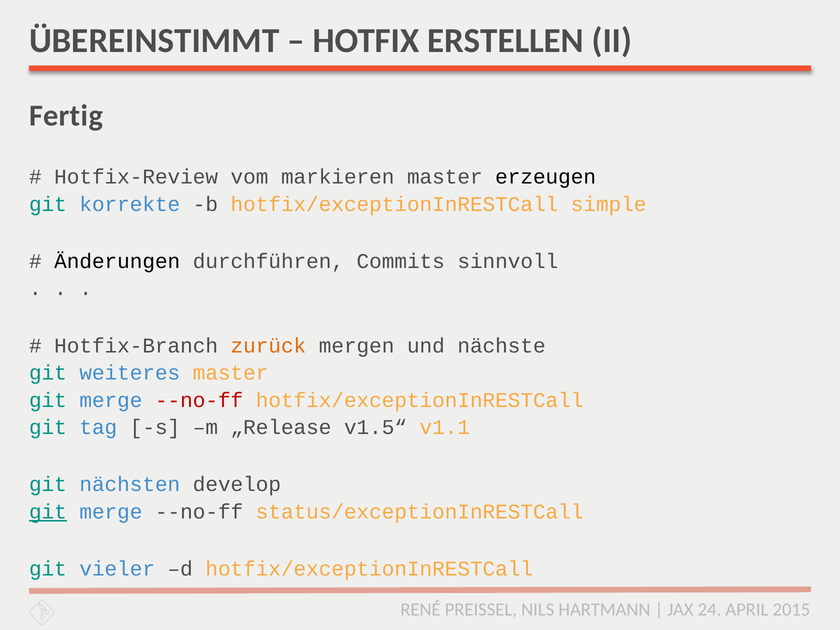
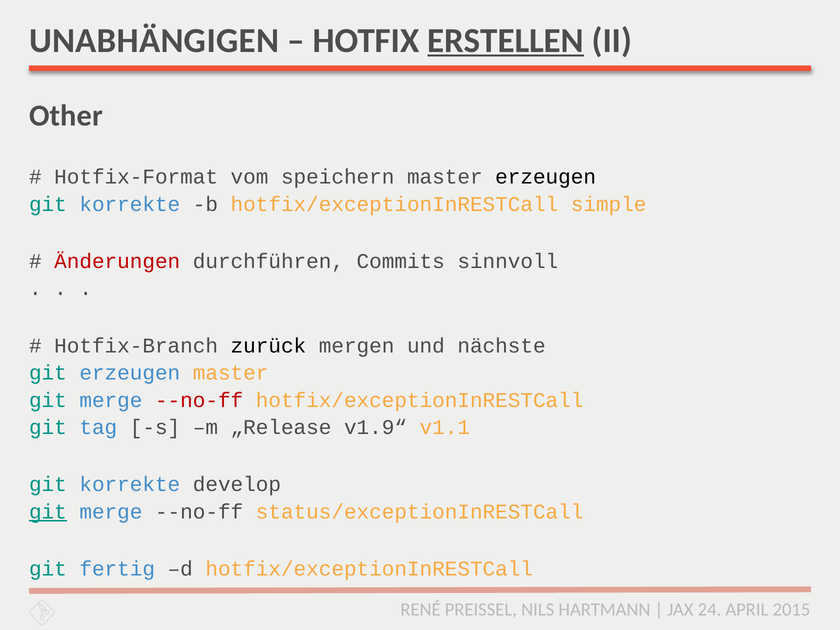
ÜBEREINSTIMMT: ÜBEREINSTIMMT -> UNABHÄNGIGEN (154, 40)
ERSTELLEN underline: none -> present (506, 40)
Fertig: Fertig -> Other (66, 116)
Hotfix-Review: Hotfix-Review -> Hotfix-Format (136, 177)
markieren: markieren -> speichern (338, 177)
Änderungen colour: black -> red (117, 261)
zurück colour: orange -> black (268, 346)
git weiteres: weiteres -> erzeugen (130, 373)
v1.5“: v1.5“ -> v1.9“ (376, 427)
nächsten: nächsten -> korrekte (130, 485)
vieler: vieler -> fertig (117, 569)
